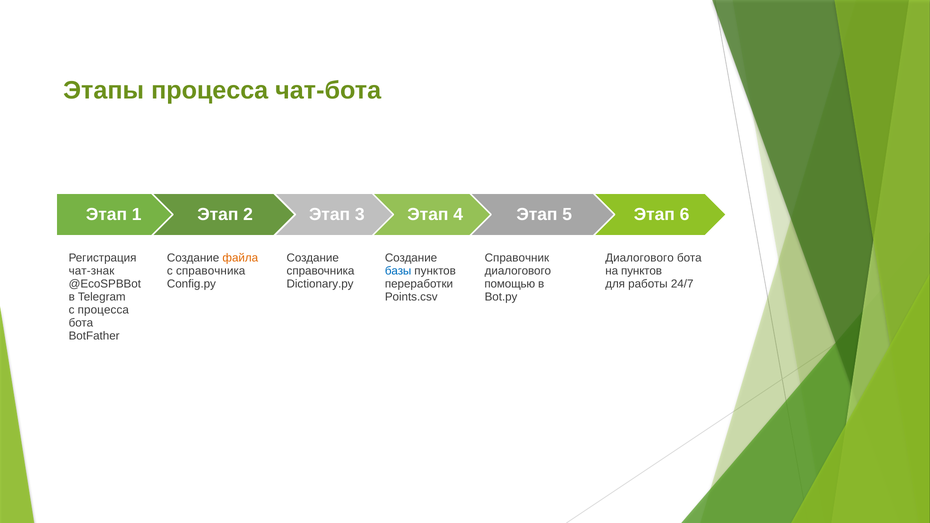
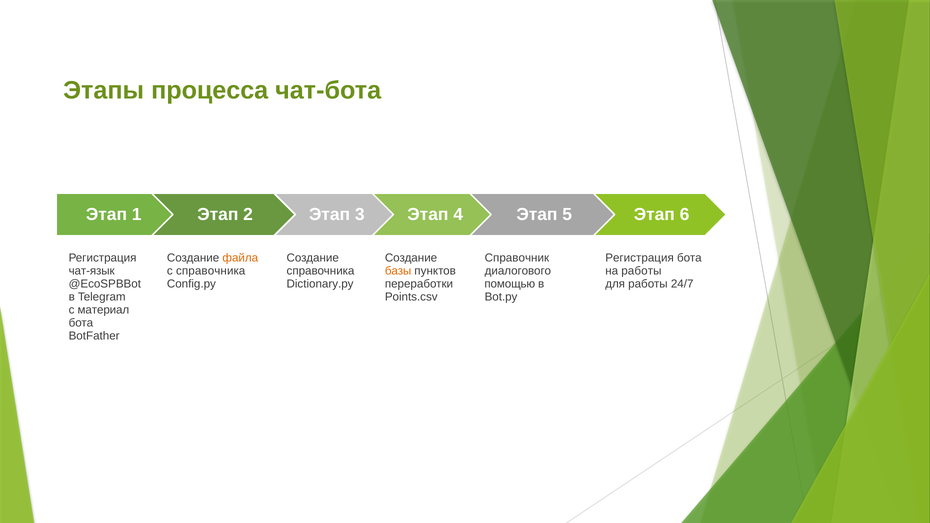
Диалогового: Диалогового -> Регистрация (640, 258)
чат-знак: чат-знак -> чат-язык (92, 271)
базы colour: blue -> orange (398, 271)
на пунктов: пунктов -> работы (641, 271)
с процесса: процесса -> материал (103, 310)
